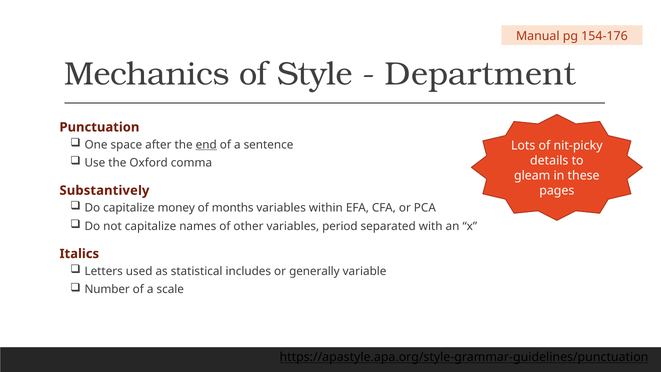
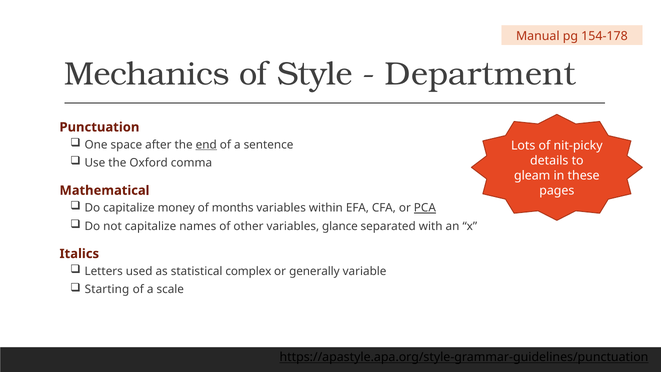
154-176: 154-176 -> 154-178 (605, 36)
Substantively: Substantively -> Mathematical (105, 190)
PCA underline: none -> present (425, 208)
period: period -> glance (340, 226)
includes: includes -> complex (248, 271)
Number: Number -> Starting (107, 289)
